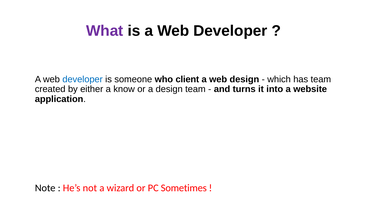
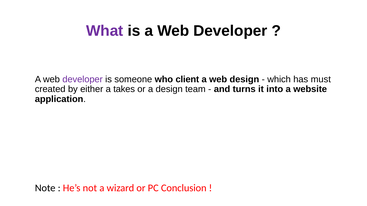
developer colour: blue -> purple (83, 79)
has team: team -> must (321, 79)
know: know -> takes (124, 89)
Sometimes: Sometimes -> Conclusion (184, 188)
